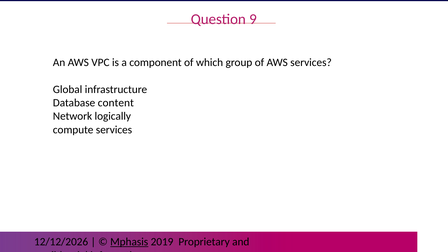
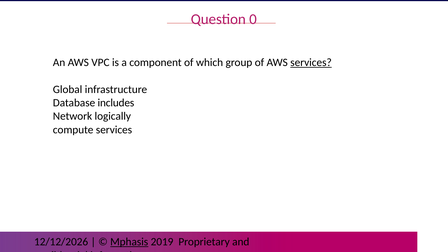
9: 9 -> 0 (253, 19)
services underline: none -> present (311, 62)
content: content -> includes (116, 103)
